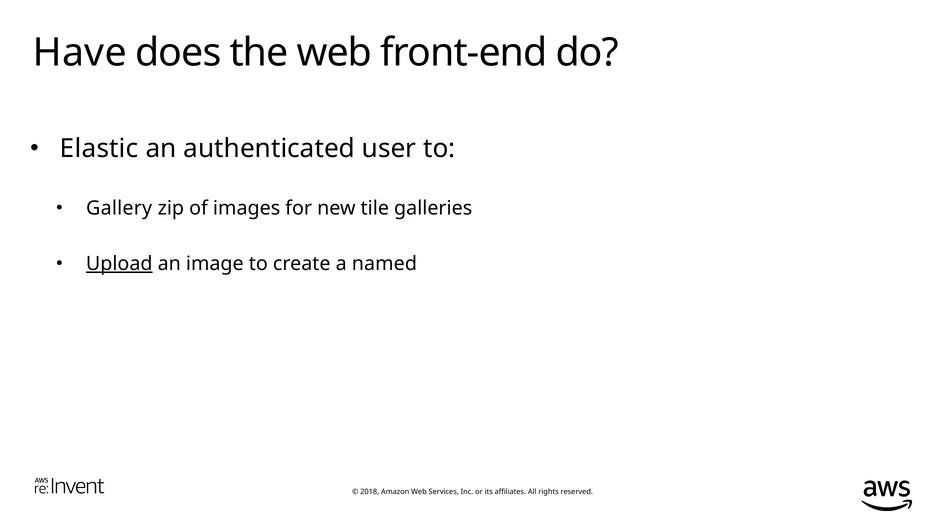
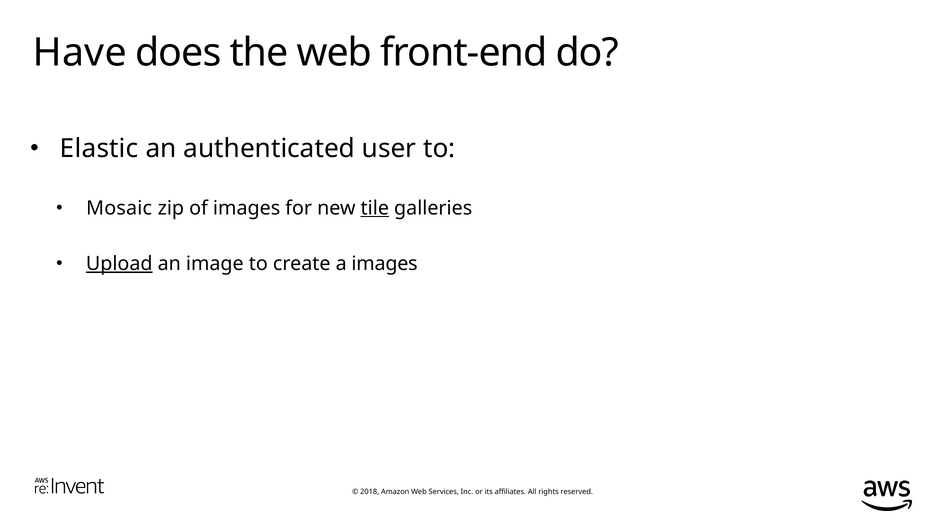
Gallery: Gallery -> Mosaic (119, 208)
tile underline: none -> present (375, 208)
a named: named -> images (385, 264)
